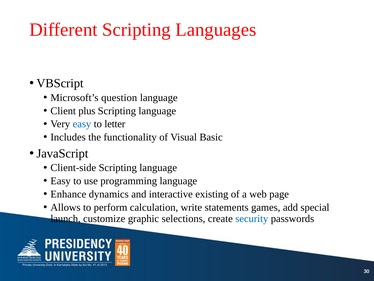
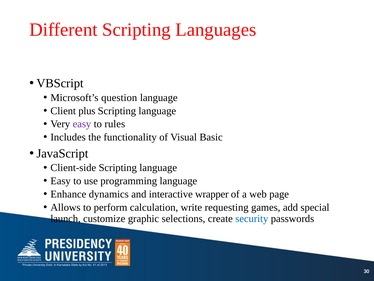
easy colour: blue -> purple (82, 124)
letter: letter -> rules (115, 124)
existing: existing -> wrapper (212, 194)
statements: statements -> requesting (227, 207)
